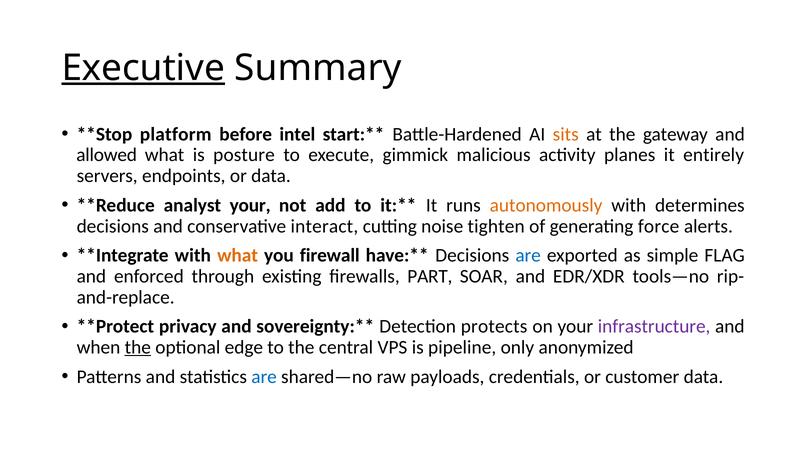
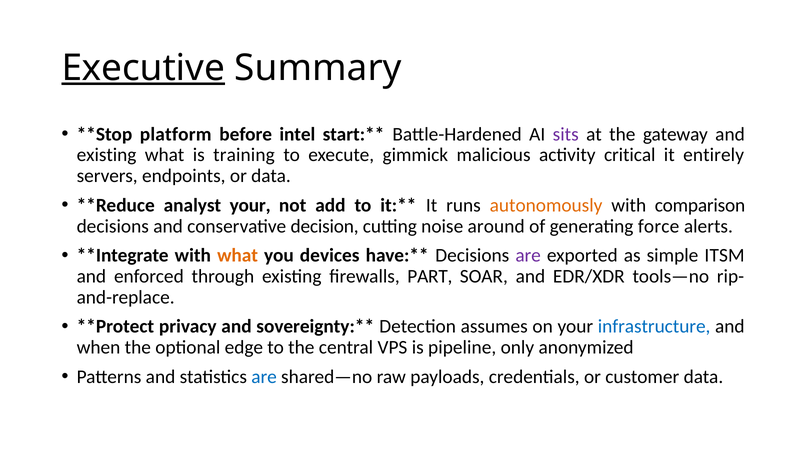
sits colour: orange -> purple (566, 134)
allowed: allowed -> existing (107, 155)
posture: posture -> training (244, 155)
planes: planes -> critical (630, 155)
determines: determines -> comparison (700, 205)
interact: interact -> decision (325, 226)
tighten: tighten -> around (496, 226)
firewall: firewall -> devices (330, 255)
are colour: blue -> purple (528, 255)
FLAG: FLAG -> ITSM (725, 255)
protects: protects -> assumes (494, 326)
infrastructure colour: purple -> blue (654, 326)
the underline: present -> none (138, 347)
